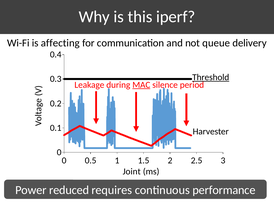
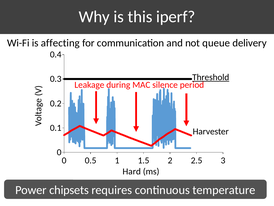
MAC underline: present -> none (141, 85)
Joint: Joint -> Hard (132, 171)
reduced: reduced -> chipsets (69, 190)
performance: performance -> temperature (224, 190)
